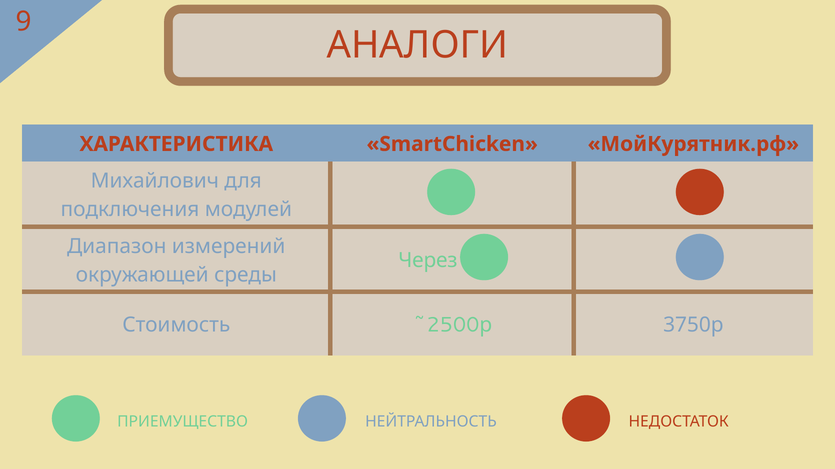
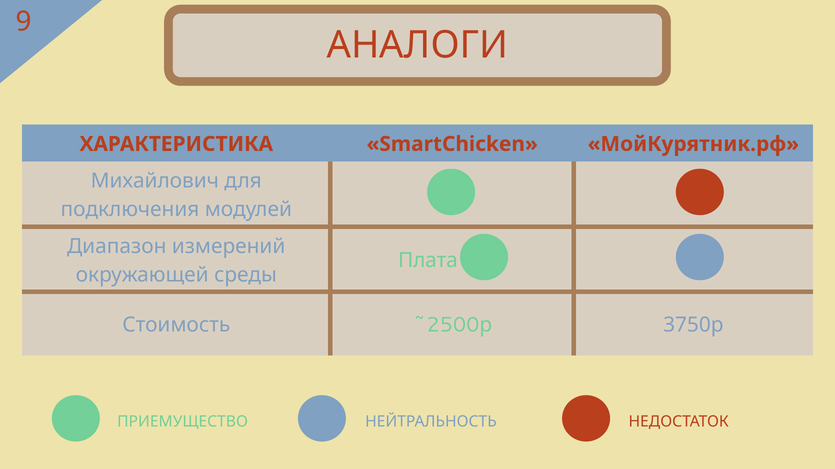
Через: Через -> Плата (428, 261)
